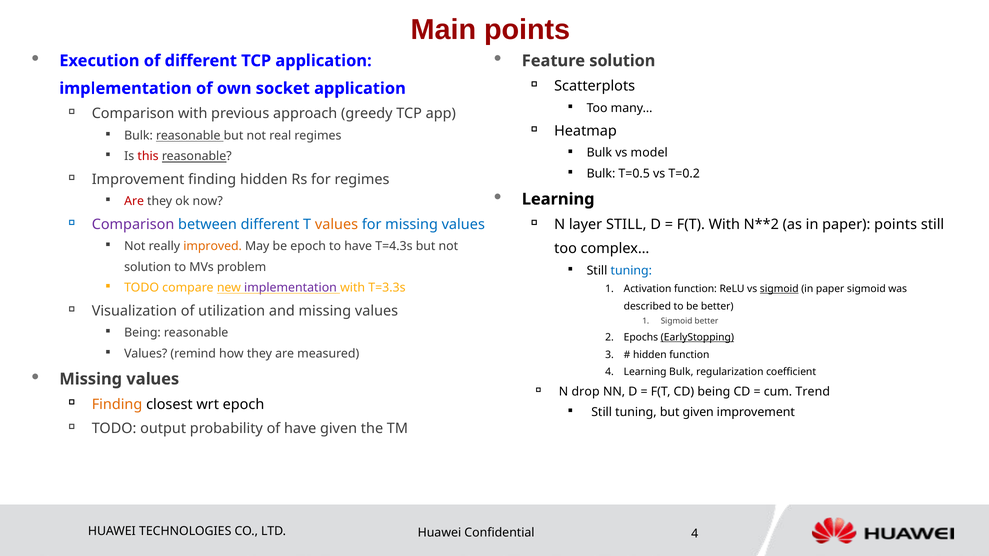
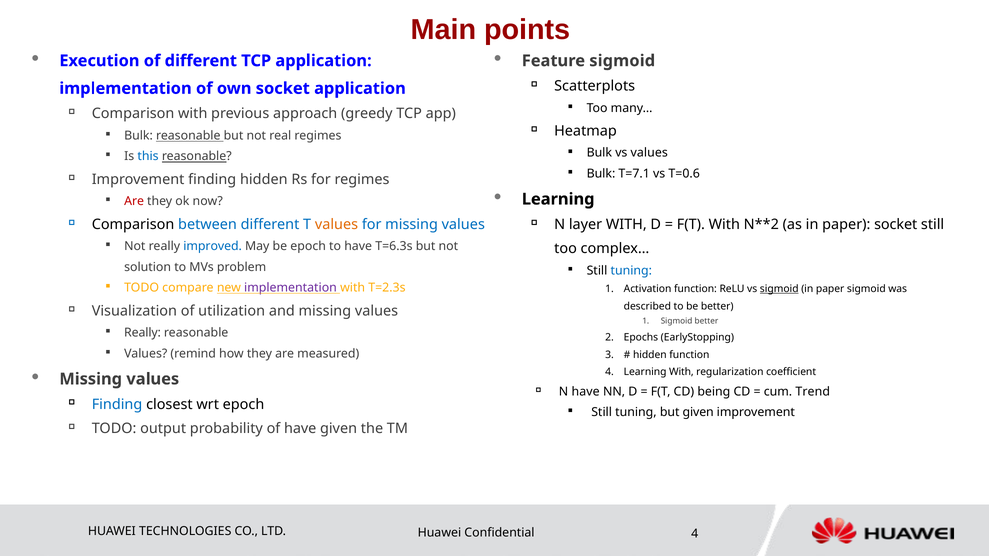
Feature solution: solution -> sigmoid (622, 61)
vs model: model -> values (649, 153)
this colour: red -> blue (148, 156)
T=0.5: T=0.5 -> T=7.1 (634, 174)
T=0.2: T=0.2 -> T=0.6 (684, 174)
Comparison colour: purple -> black (133, 225)
layer STILL: STILL -> WITH (626, 225)
paper points: points -> socket (896, 225)
improved colour: orange -> blue (213, 246)
T=4.3s: T=4.3s -> T=6.3s (394, 246)
T=3.3s: T=3.3s -> T=2.3s (387, 288)
Being: Being -> Really (143, 333)
EarlyStopping underline: present -> none (697, 338)
Learning Bulk: Bulk -> With (681, 372)
N drop: drop -> have (586, 392)
Finding colour: orange -> blue (117, 405)
